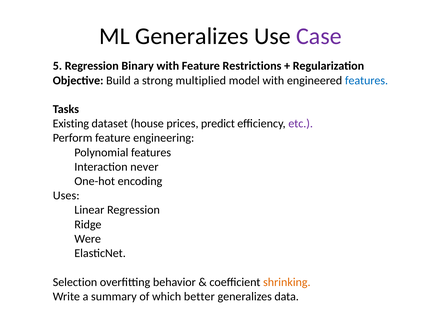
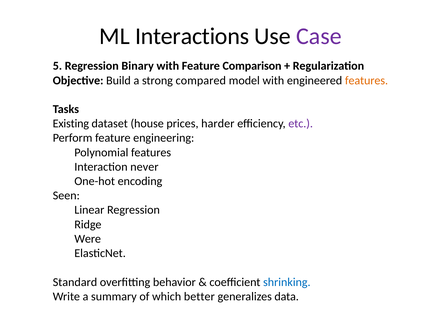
ML Generalizes: Generalizes -> Interactions (192, 36)
Restrictions: Restrictions -> Comparison (252, 66)
multiplied: multiplied -> compared (201, 80)
features colour: blue -> orange (366, 80)
predict: predict -> harder (218, 124)
Uses: Uses -> Seen (66, 196)
Selection: Selection -> Standard (75, 282)
shrinking colour: orange -> blue (287, 282)
